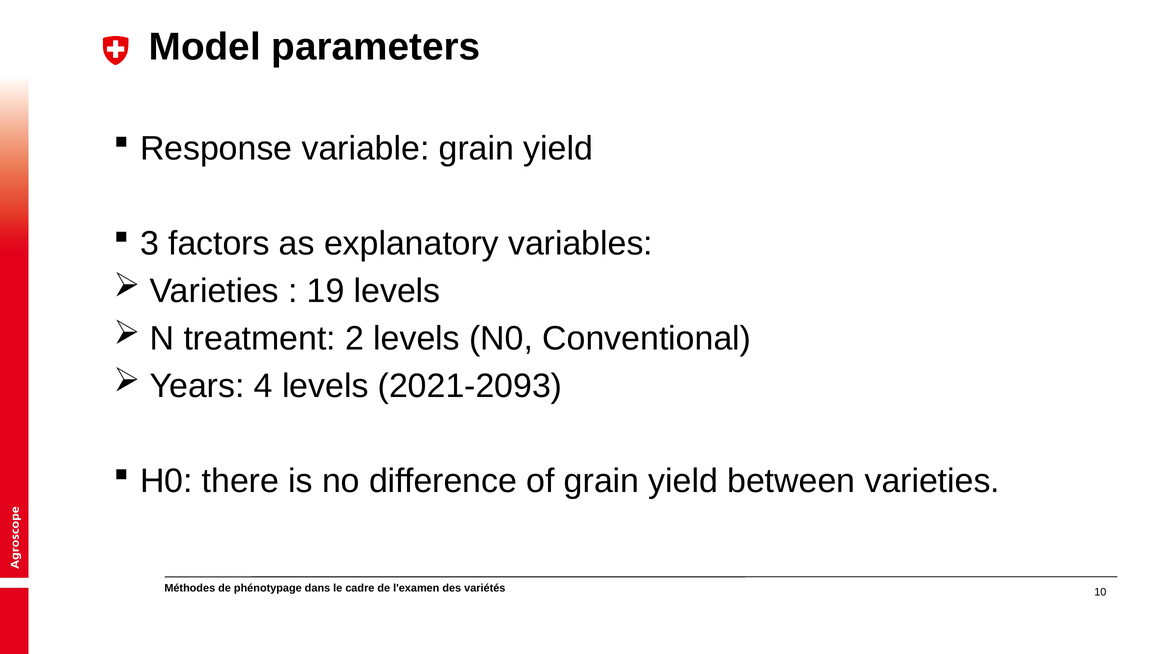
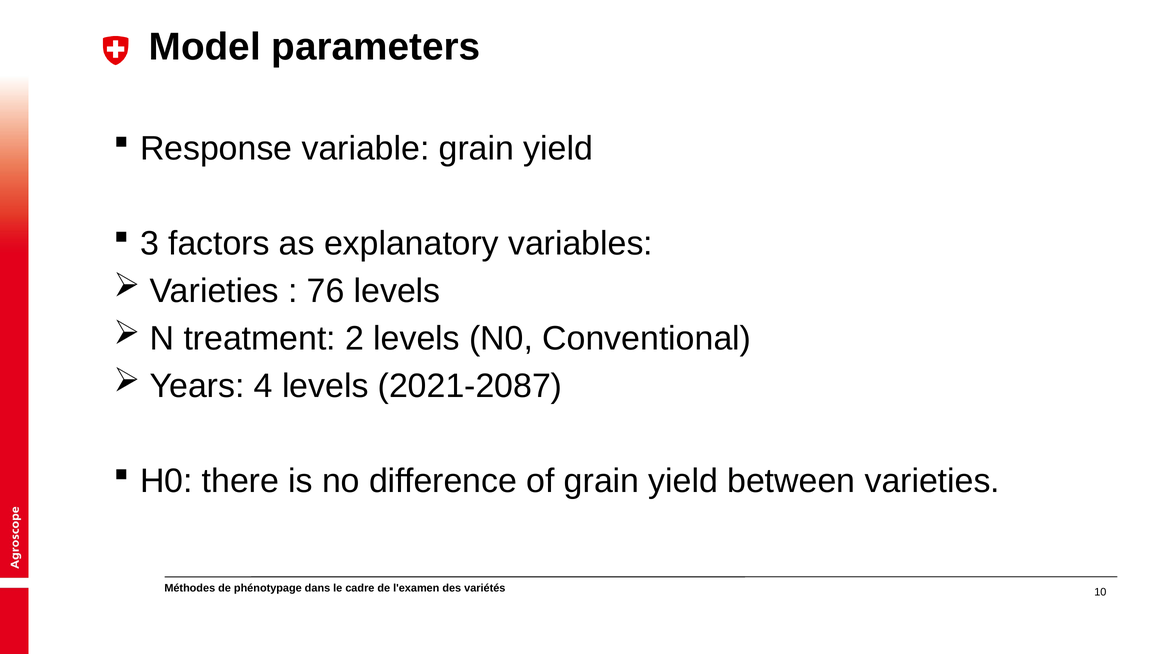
19: 19 -> 76 (326, 291)
2021-2093: 2021-2093 -> 2021-2087 (470, 386)
